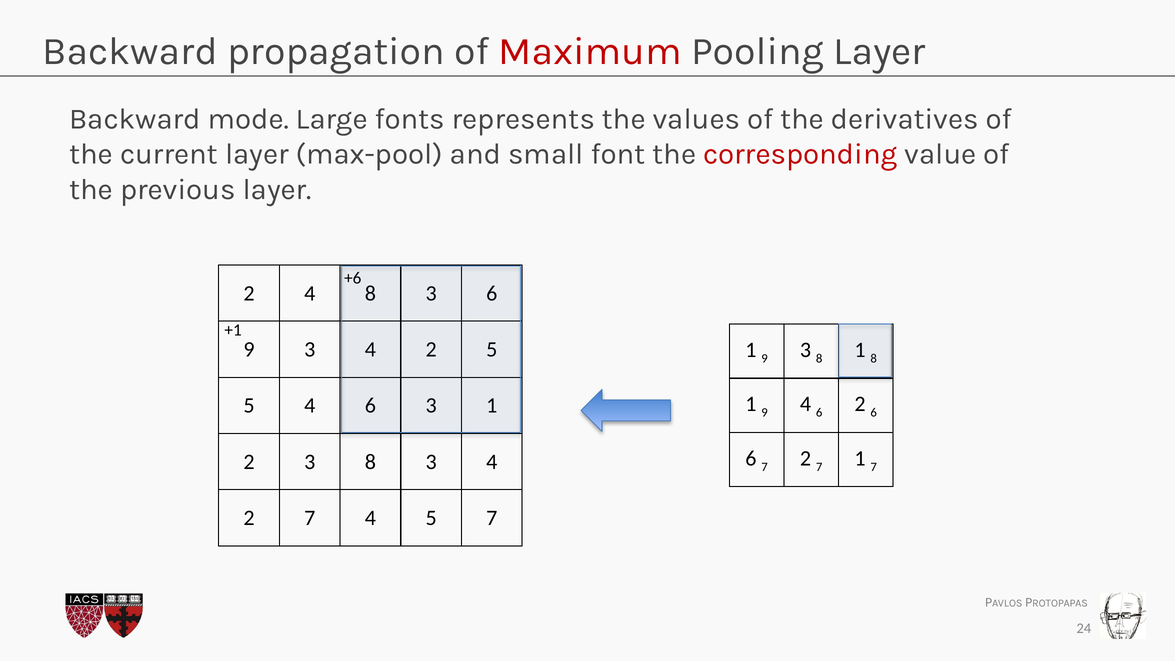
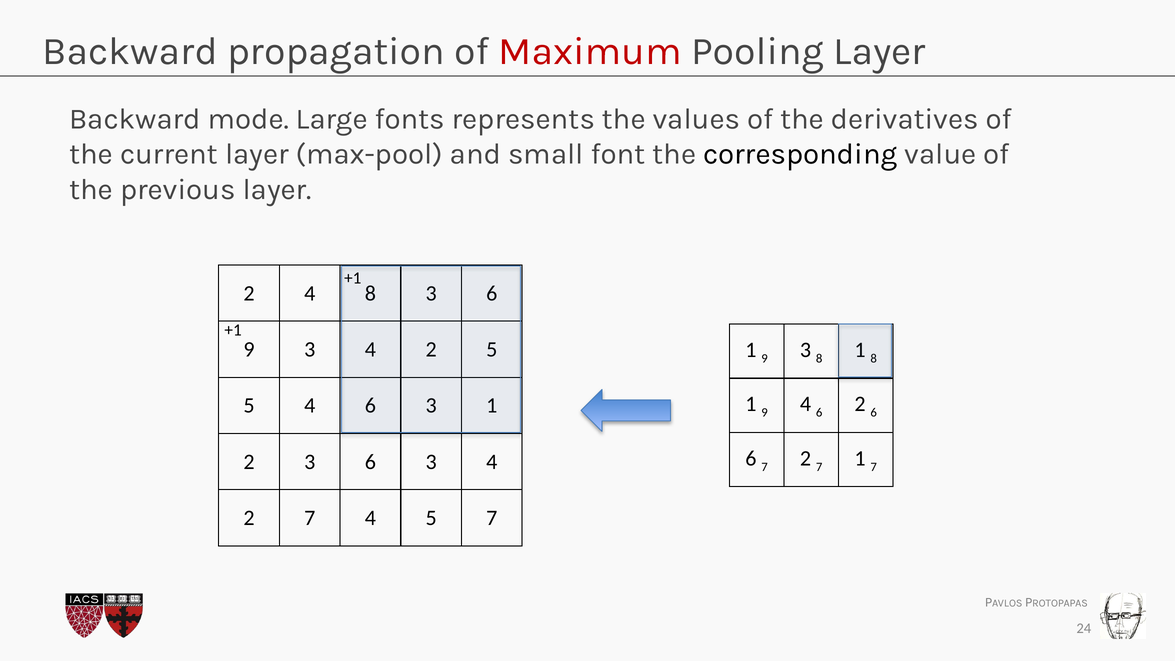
corresponding colour: red -> black (800, 154)
+6: +6 -> +1 (353, 278)
2 3 8: 8 -> 6 (370, 462)
